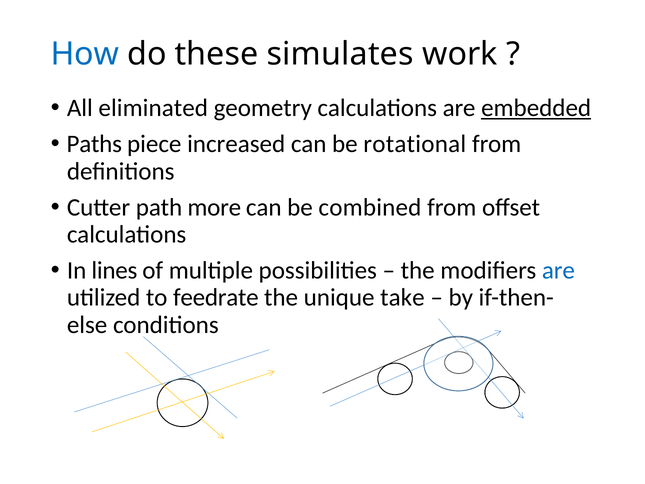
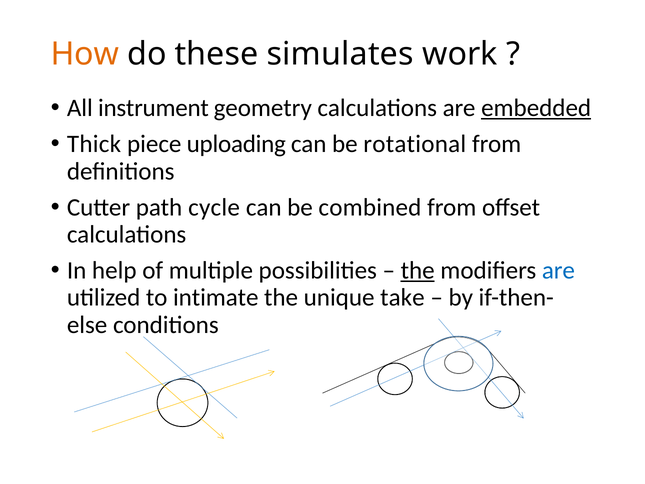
How colour: blue -> orange (85, 54)
eliminated: eliminated -> instrument (153, 108)
Paths: Paths -> Thick (94, 144)
increased: increased -> uploading (236, 144)
more: more -> cycle (214, 207)
lines: lines -> help (114, 270)
the underline: none -> present (418, 270)
feedrate: feedrate -> intimate (216, 297)
